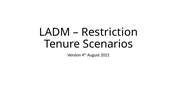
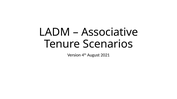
Restriction: Restriction -> Associative (110, 32)
